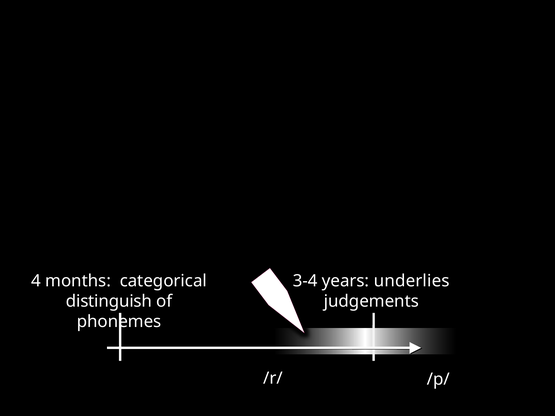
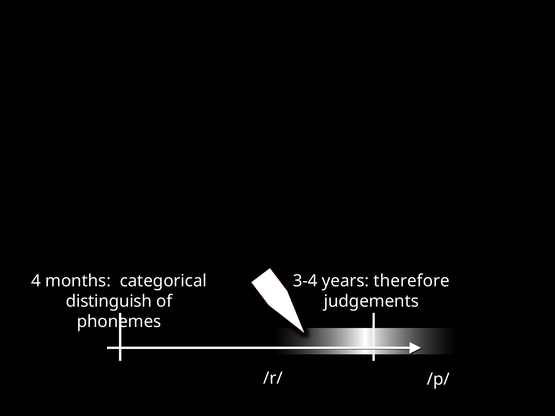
underlies: underlies -> therefore (412, 281)
